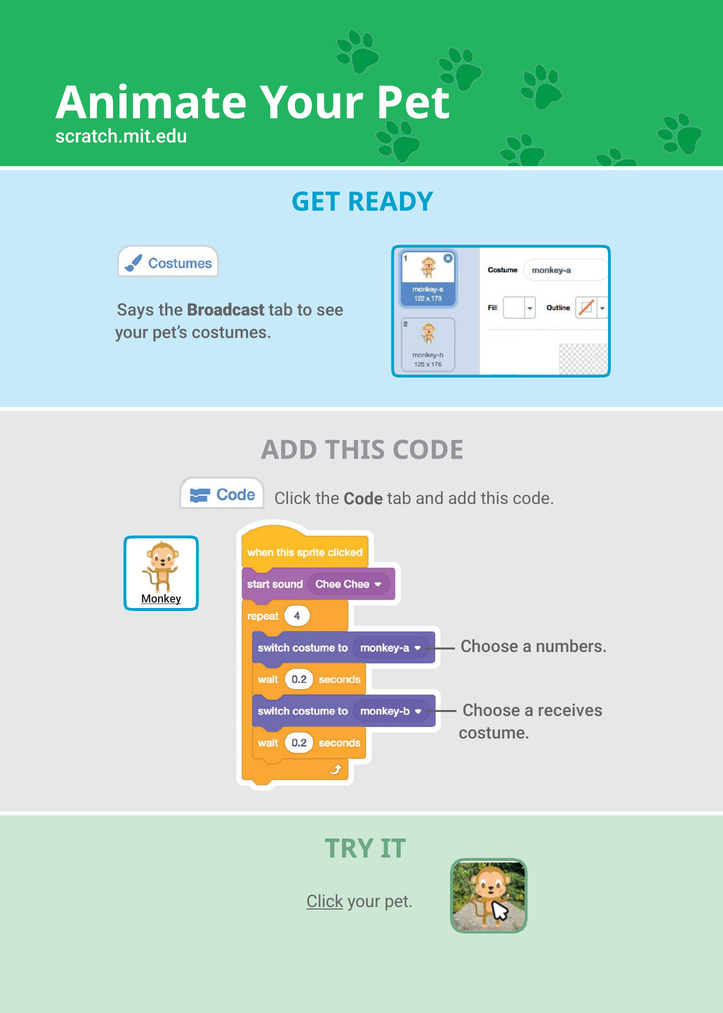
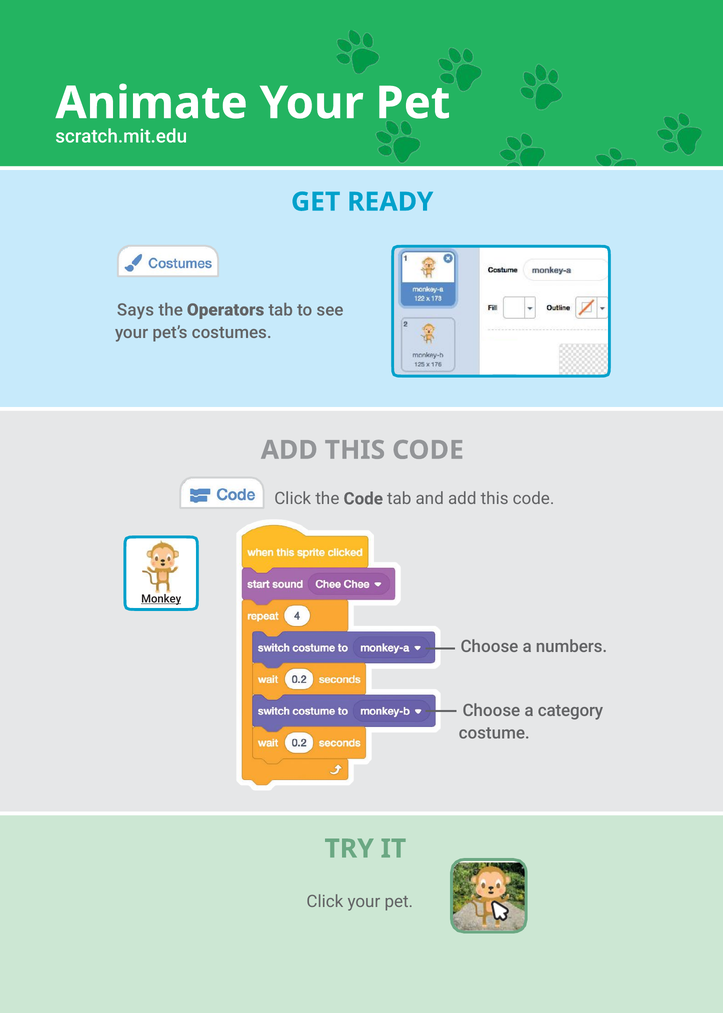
Broadcast: Broadcast -> Operators (226, 310)
receives: receives -> category (570, 710)
Click underline: present -> none (325, 901)
